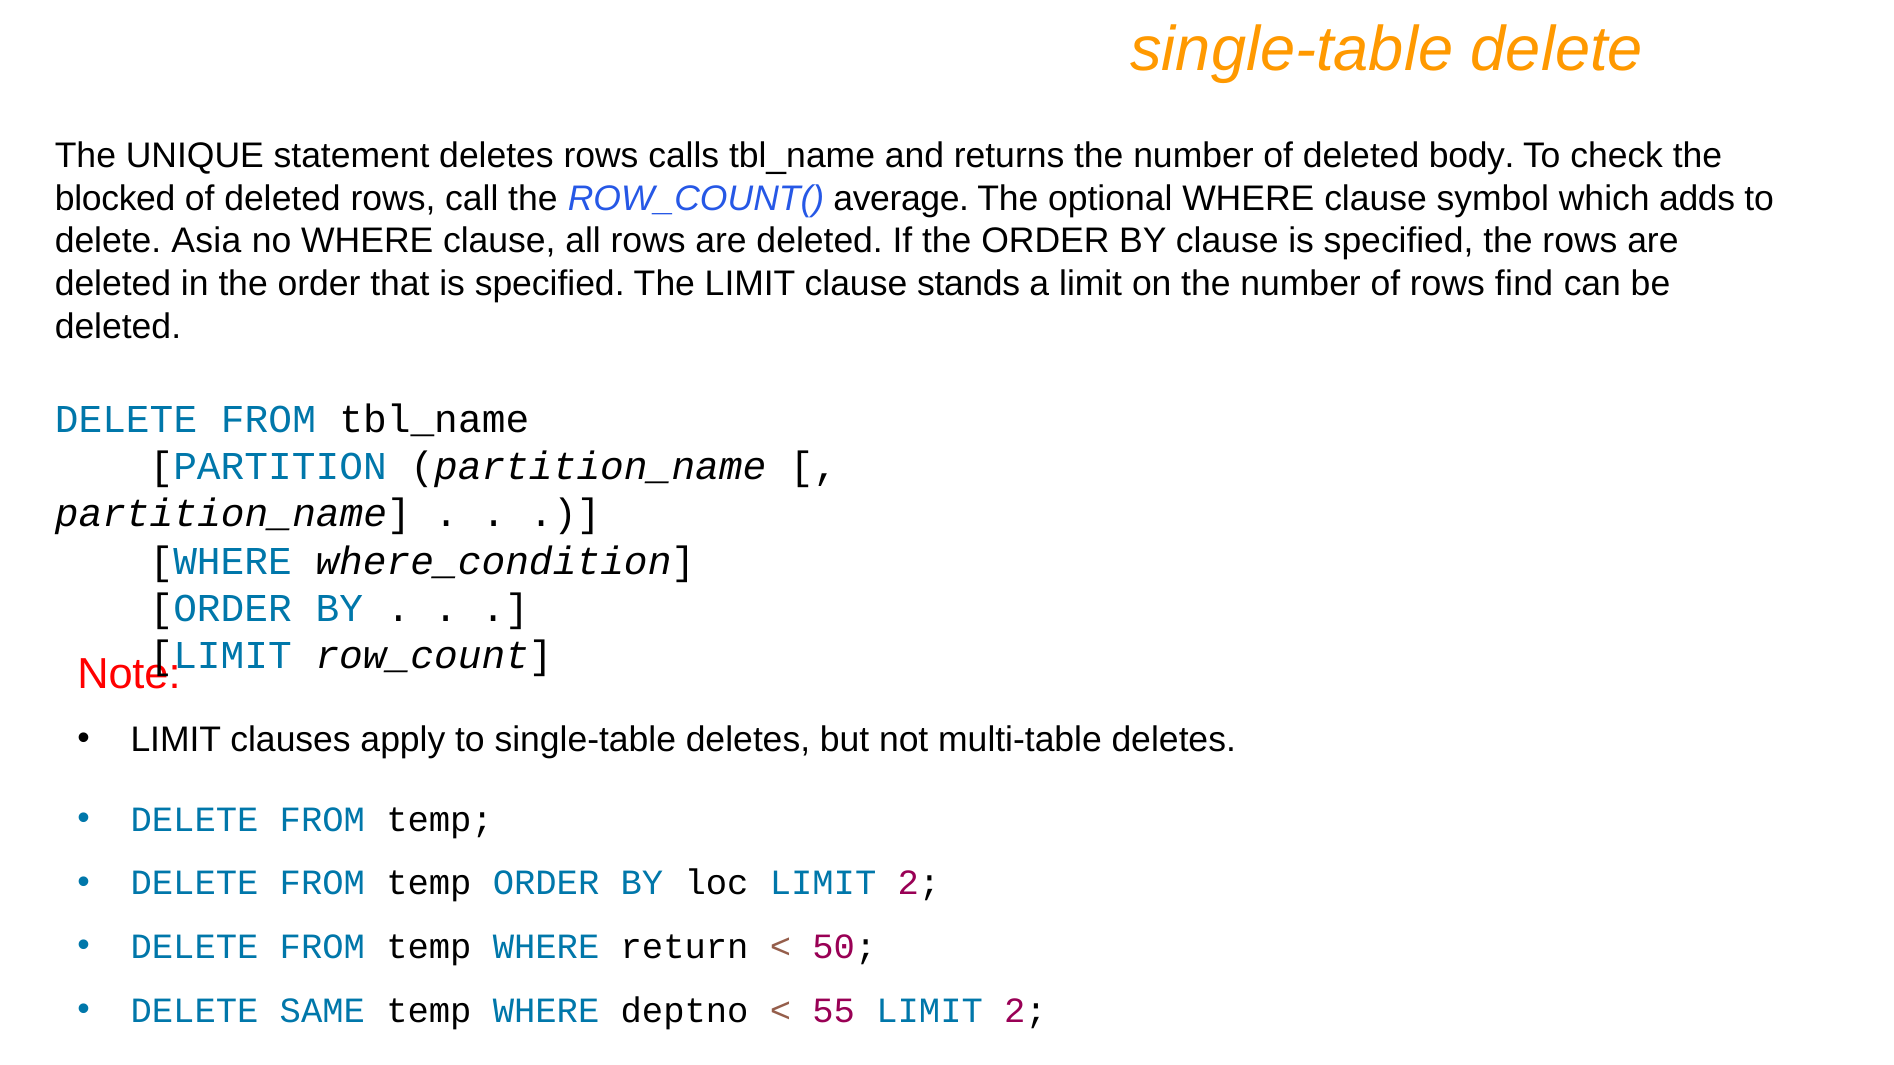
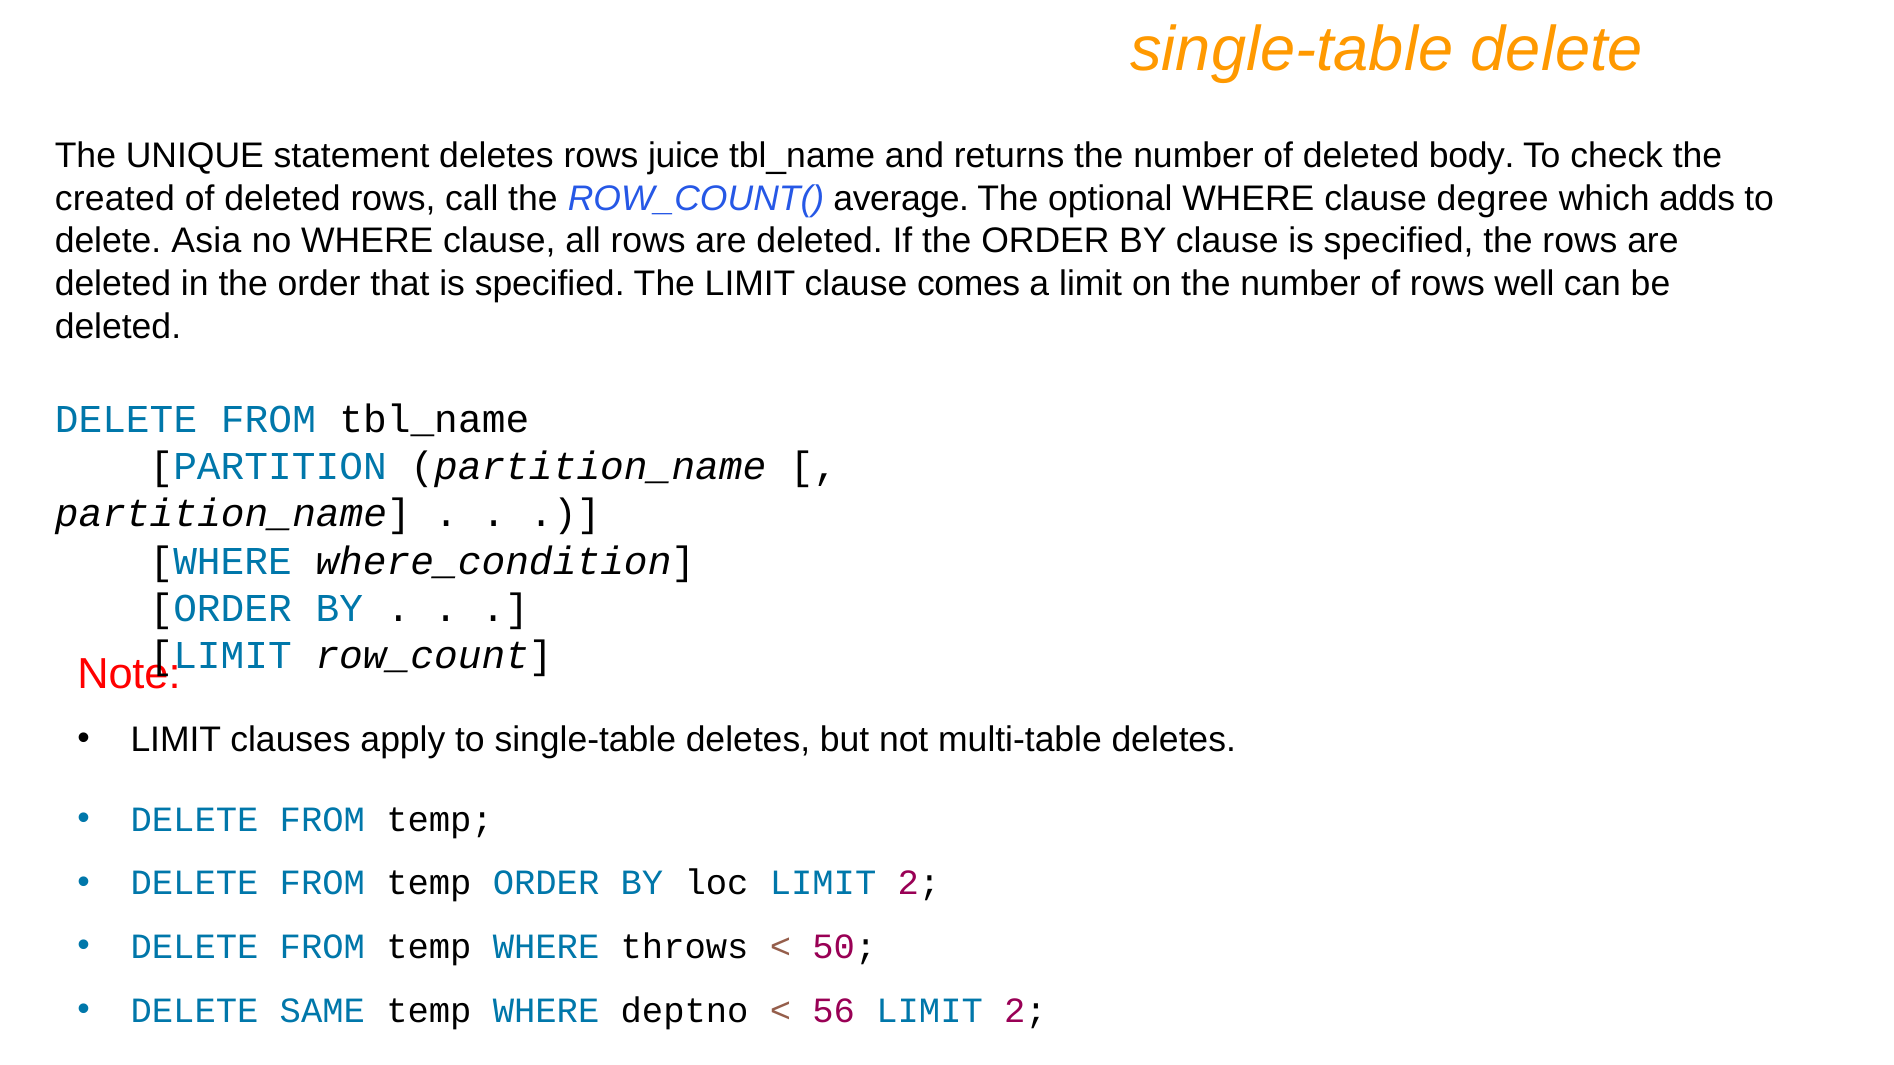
calls: calls -> juice (684, 156)
blocked: blocked -> created (115, 199)
symbol: symbol -> degree (1493, 199)
stands: stands -> comes (969, 284)
find: find -> well (1524, 284)
return: return -> throws (685, 947)
55: 55 -> 56 (834, 1011)
